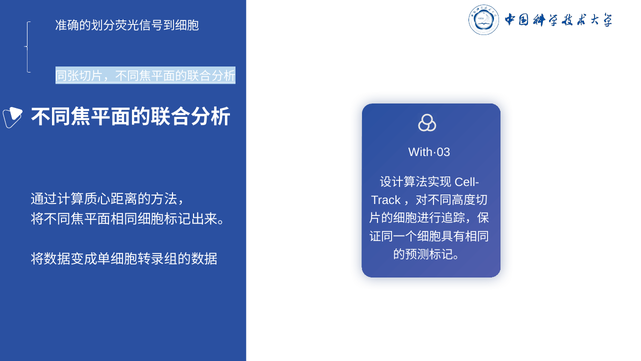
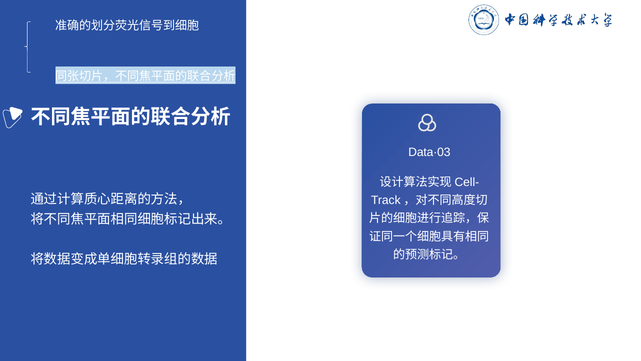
With·03: With·03 -> Data·03 (429, 152)
